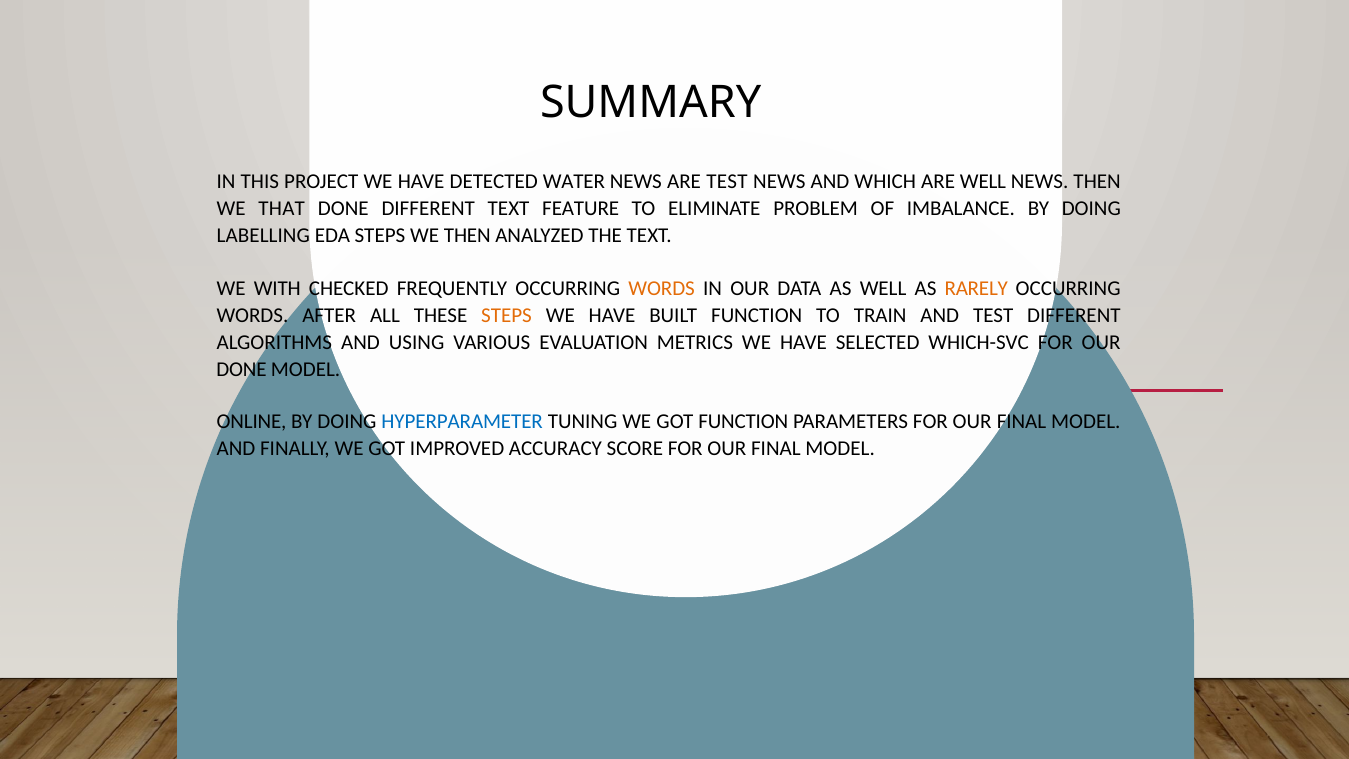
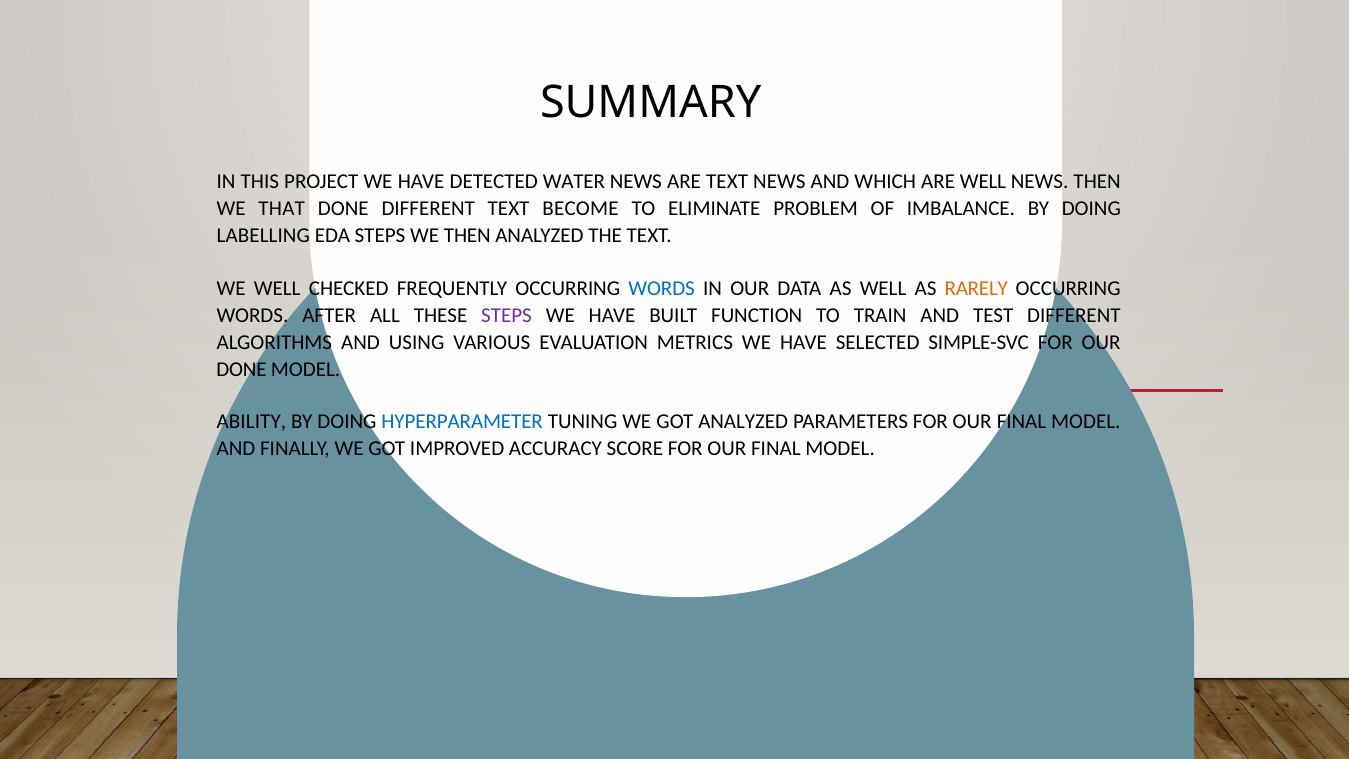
ARE TEST: TEST -> TEXT (727, 182)
FEATURE: FEATURE -> BECOME (580, 209)
WE WITH: WITH -> WELL (277, 288)
WORDS colour: orange -> blue (662, 288)
STEPS colour: orange -> purple (507, 315)
WHICH-SVC: WHICH-SVC -> SIMPLE-SVC (979, 342)
ONLINE: ONLINE -> ABILITY (251, 422)
GOT FUNCTION: FUNCTION -> ANALYZED (743, 422)
